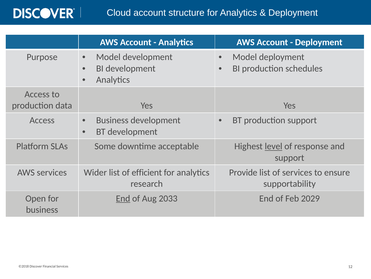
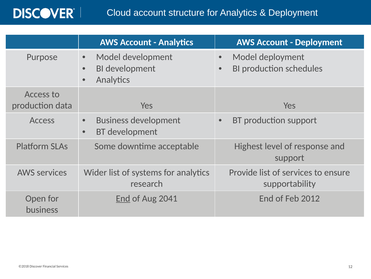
level underline: present -> none (274, 146)
efficient: efficient -> systems (147, 172)
2033: 2033 -> 2041 (168, 198)
2029: 2029 -> 2012 (310, 198)
